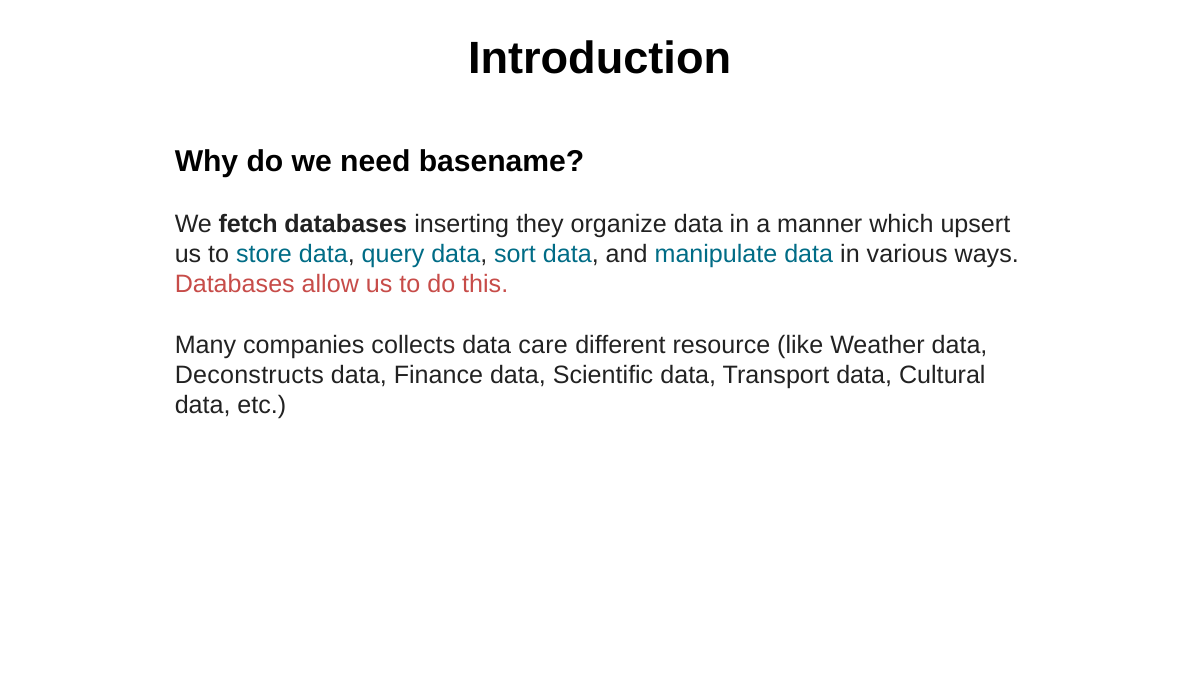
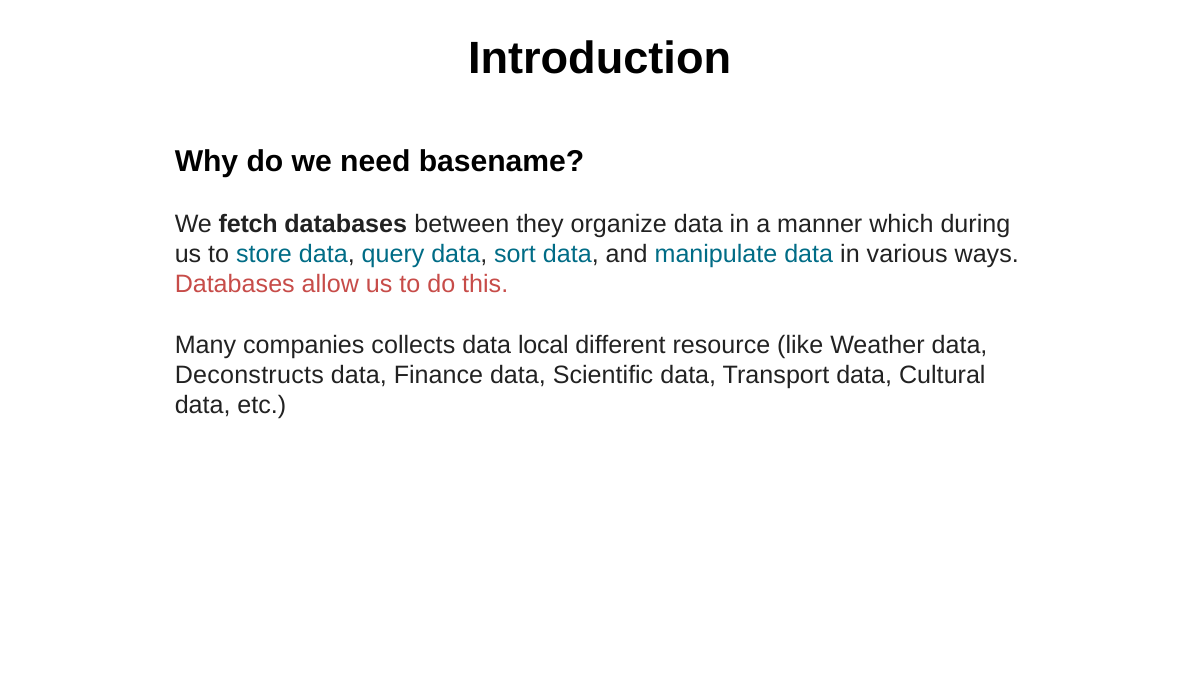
inserting: inserting -> between (462, 224)
upsert: upsert -> during (975, 224)
care: care -> local (543, 344)
